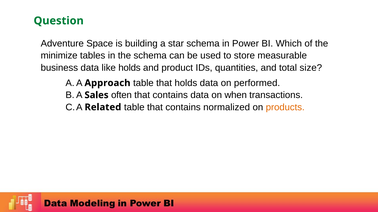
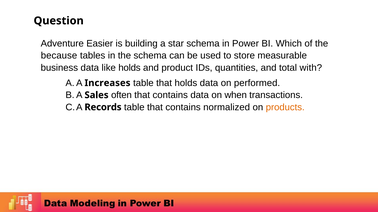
Question colour: green -> black (59, 21)
Space: Space -> Easier (100, 44)
minimize: minimize -> because (59, 56)
size: size -> with (311, 68)
Approach: Approach -> Increases (107, 83)
Related: Related -> Records (103, 107)
